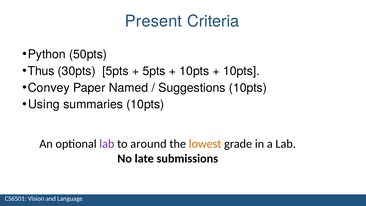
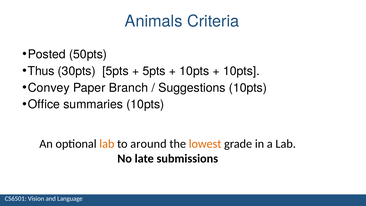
Present: Present -> Animals (154, 21)
Python: Python -> Posted (47, 54)
Named: Named -> Branch (128, 88)
Using: Using -> Office (44, 104)
lab colour: purple -> orange (107, 144)
